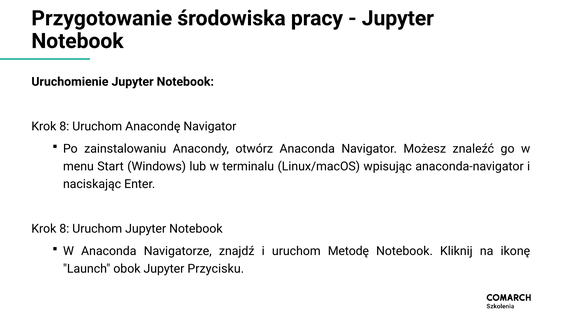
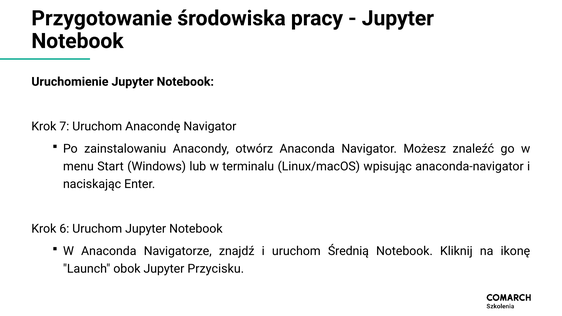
8: 8 -> 7 (64, 126)
8: 8 -> 6 (64, 229)
Metodę: Metodę -> Średnią (348, 251)
